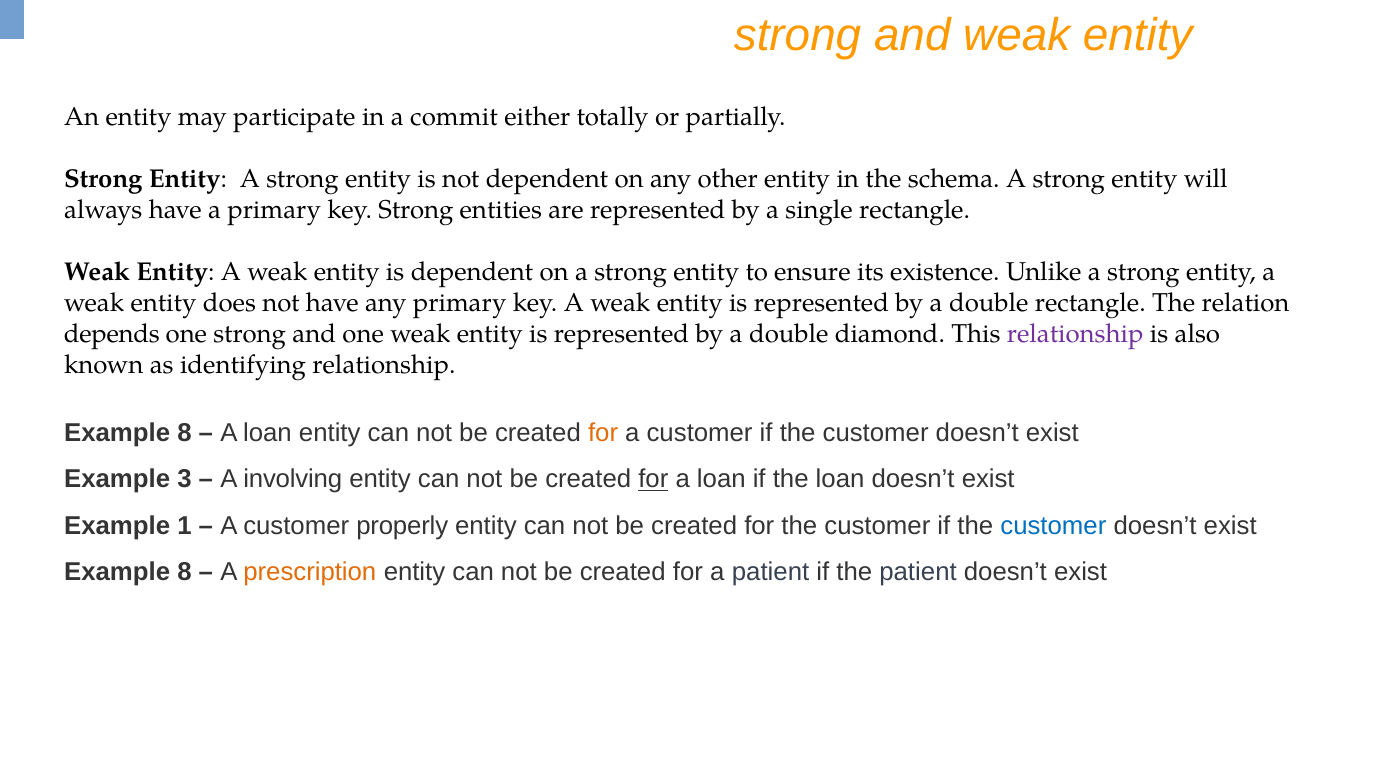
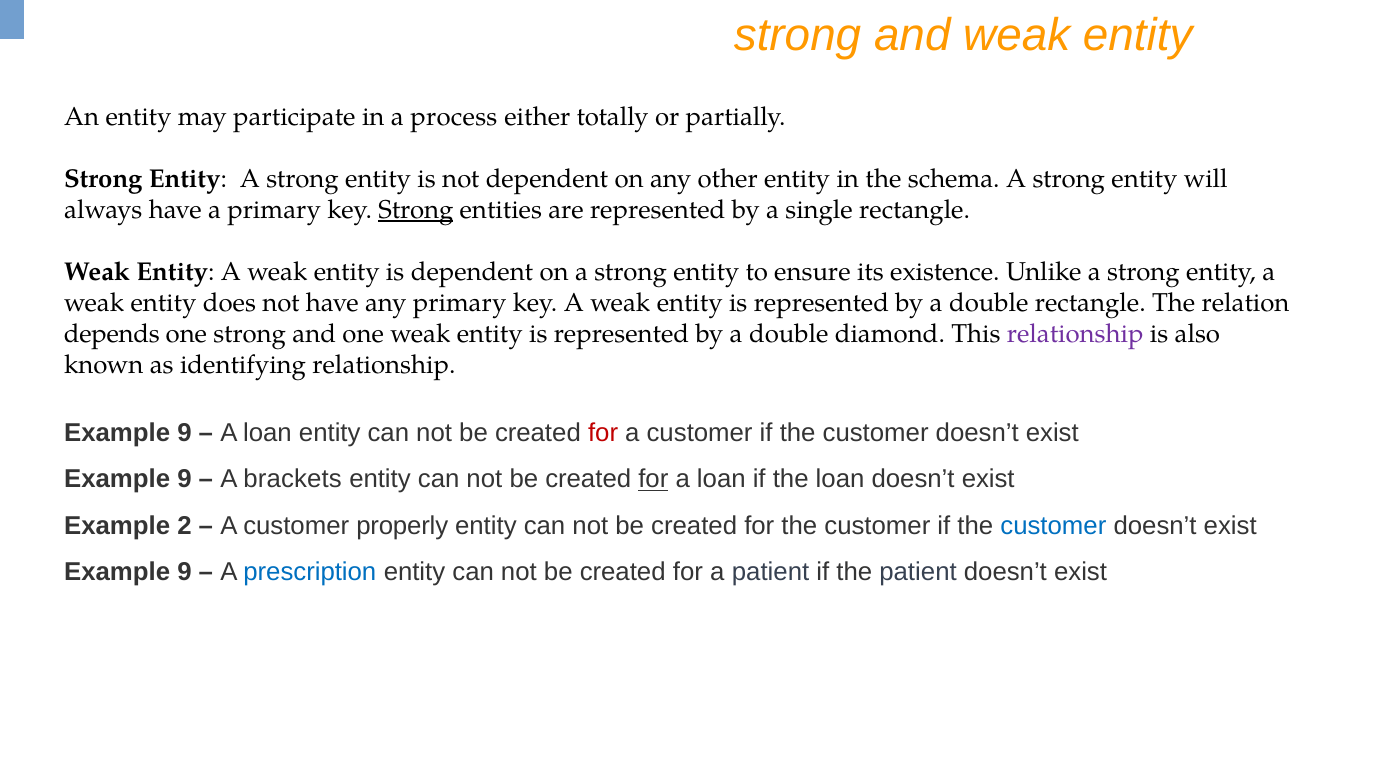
commit: commit -> process (454, 117)
Strong underline: none -> present (416, 210)
8: 8 -> 9 (184, 433)
for colour: orange -> red (603, 433)
3: 3 -> 9 (184, 479)
involving: involving -> brackets (293, 479)
1: 1 -> 2 (184, 525)
8: 8 -> 9 (184, 572)
prescription colour: orange -> blue (310, 572)
